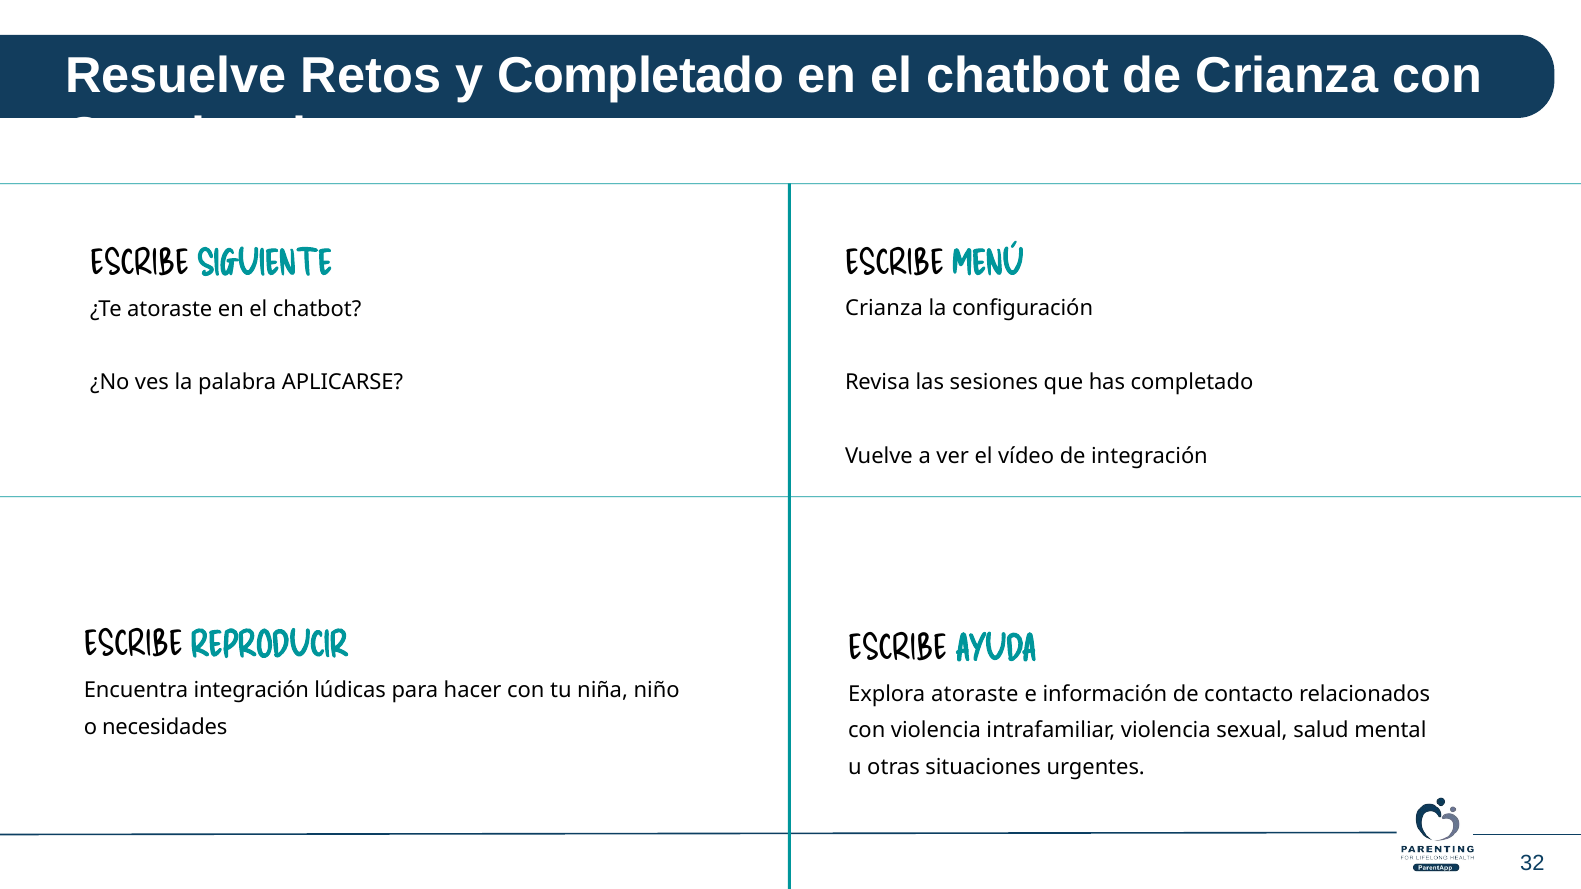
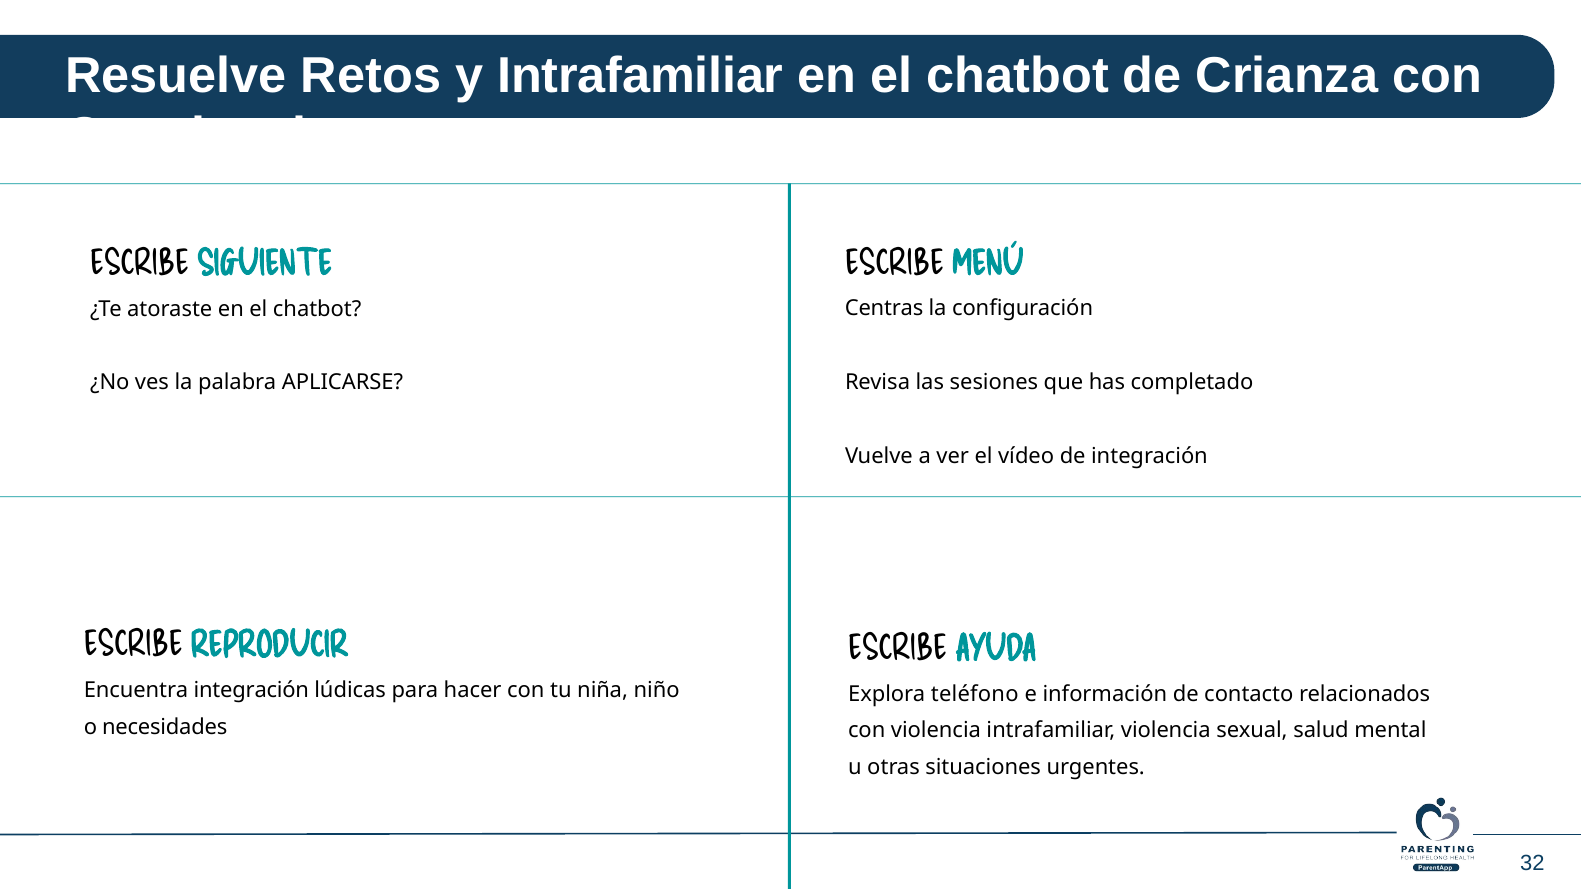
y Completado: Completado -> Intrafamiliar (640, 76)
Crianza: Crianza -> Centras (884, 309)
Explora atoraste: atoraste -> teléfono (975, 694)
